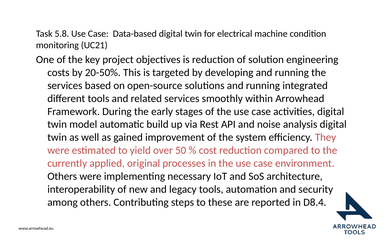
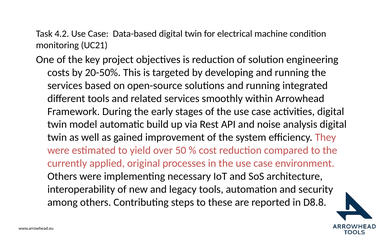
5.8: 5.8 -> 4.2 (62, 34)
D8.4: D8.4 -> D8.8 (315, 202)
